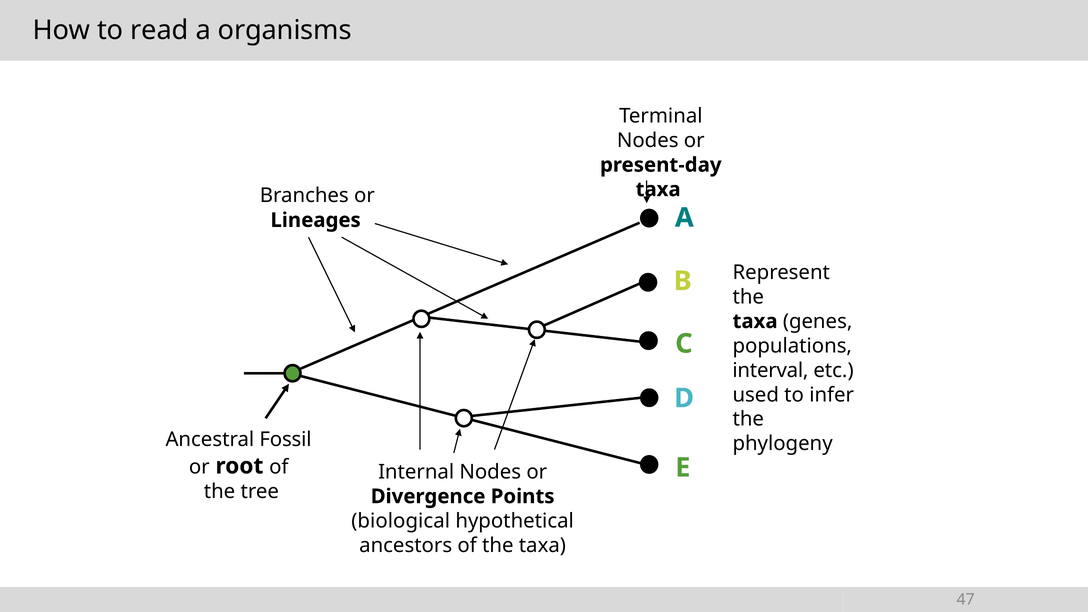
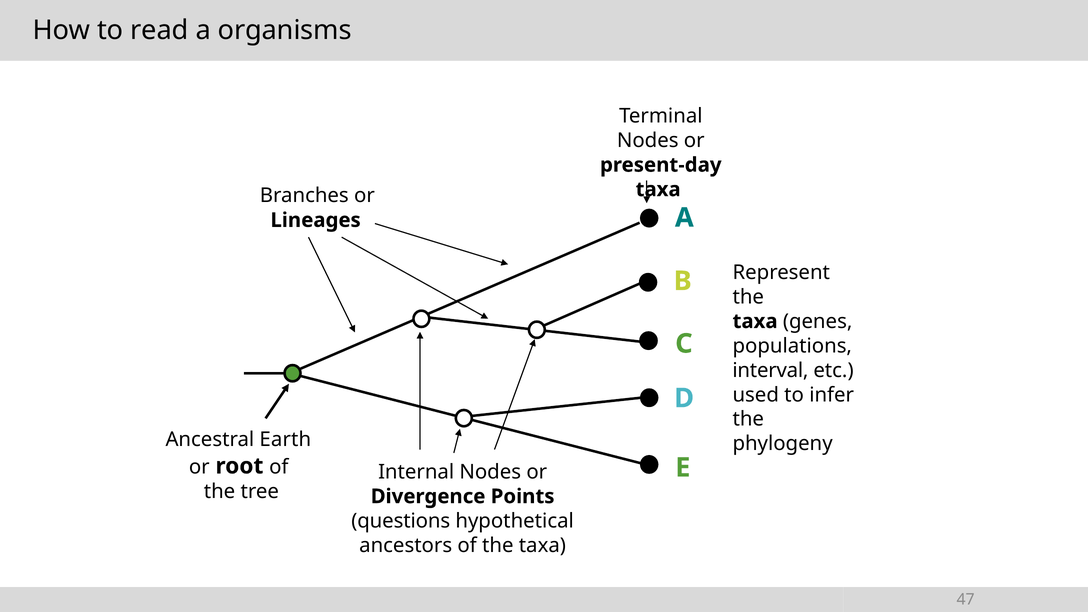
Fossil: Fossil -> Earth (285, 440)
biological: biological -> questions (401, 521)
